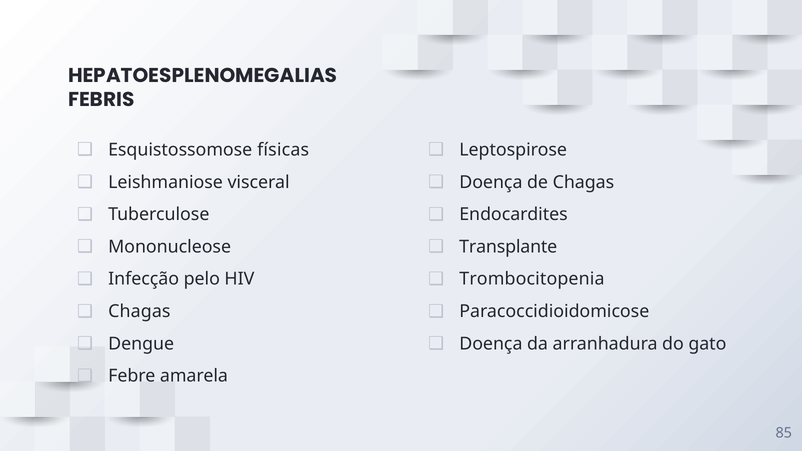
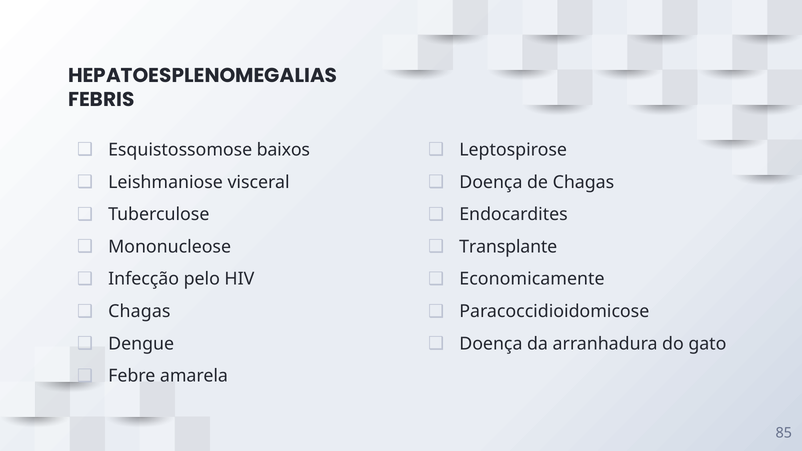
físicas: físicas -> baixos (283, 150)
Trombocitopenia: Trombocitopenia -> Economicamente (532, 279)
